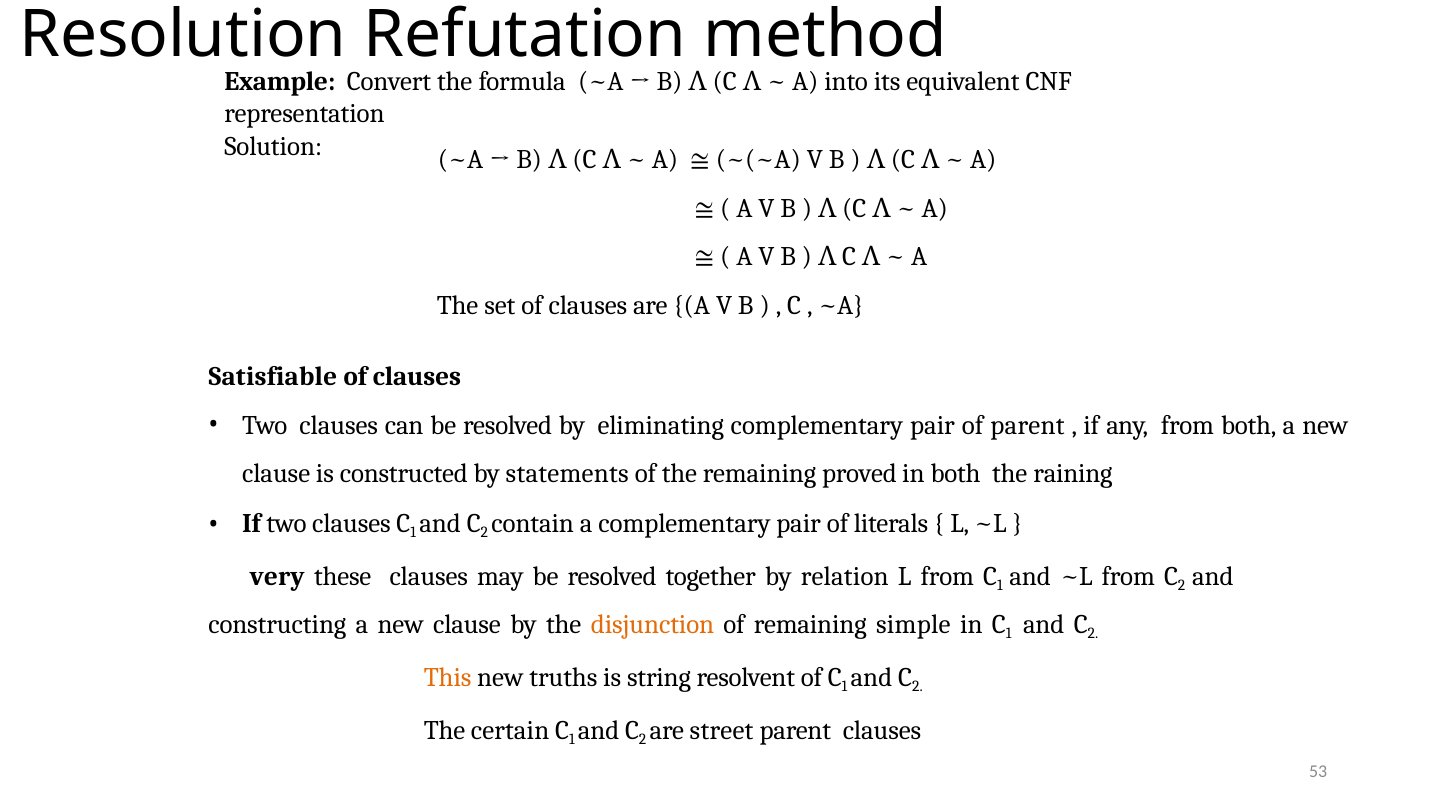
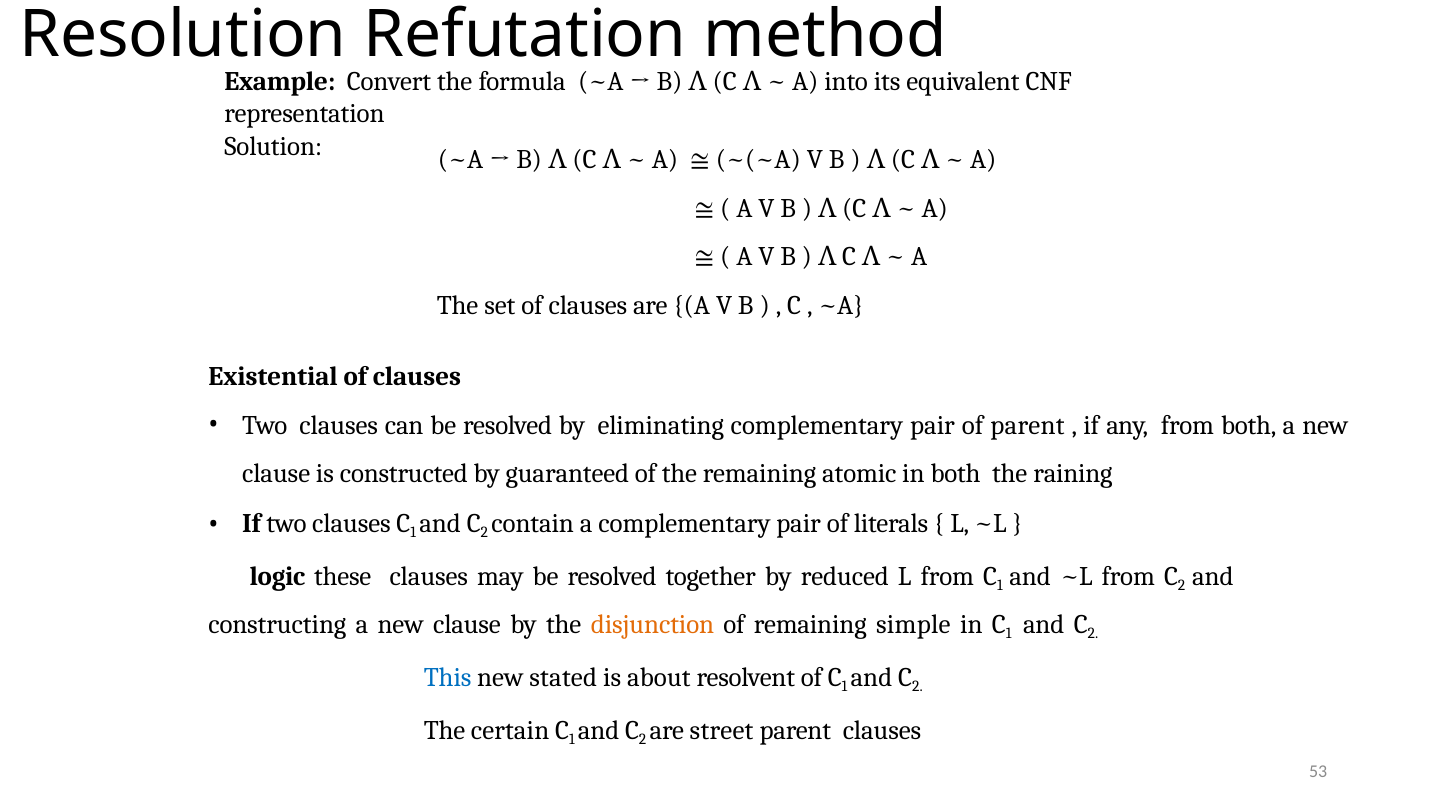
Satisfiable: Satisfiable -> Existential (273, 377)
statements: statements -> guaranteed (567, 474)
proved: proved -> atomic (859, 474)
very: very -> logic (277, 576)
relation: relation -> reduced (845, 576)
This colour: orange -> blue (448, 678)
truths: truths -> stated (563, 678)
string: string -> about (659, 678)
